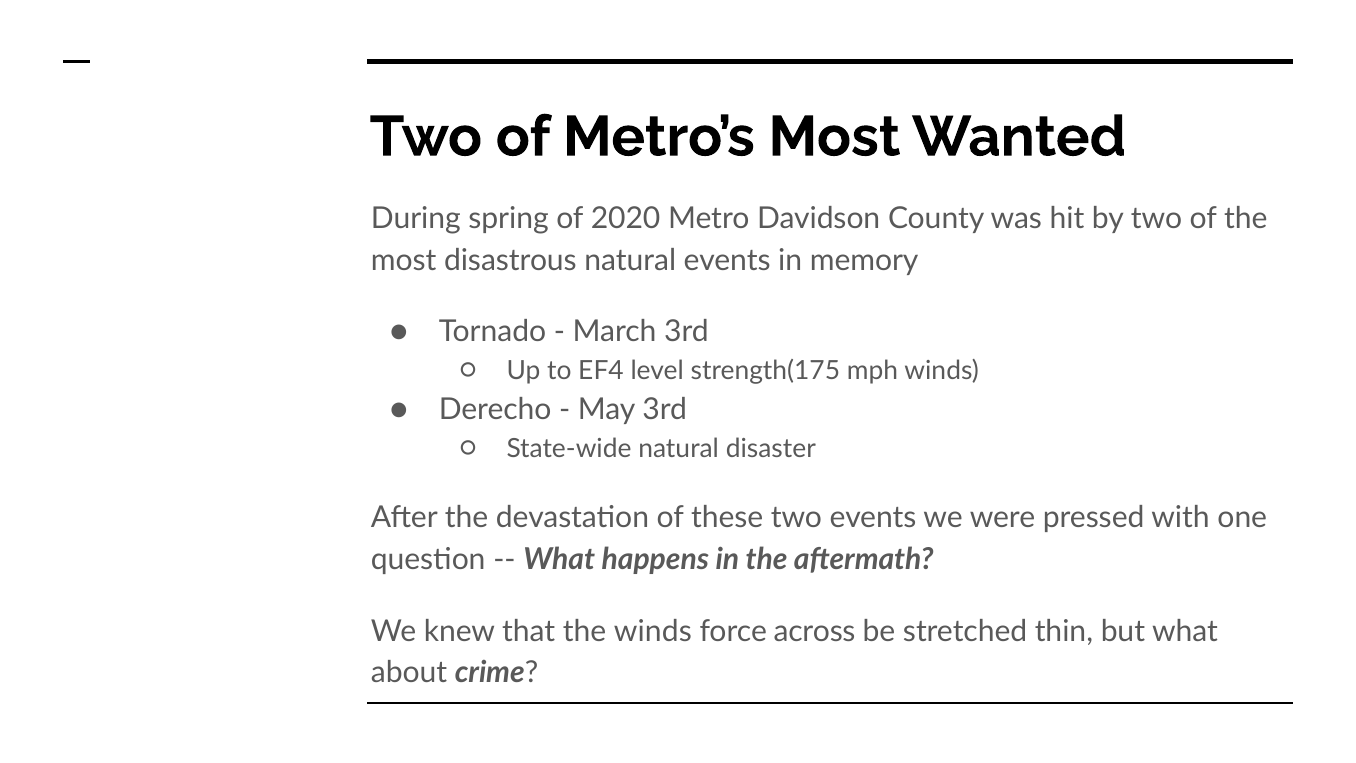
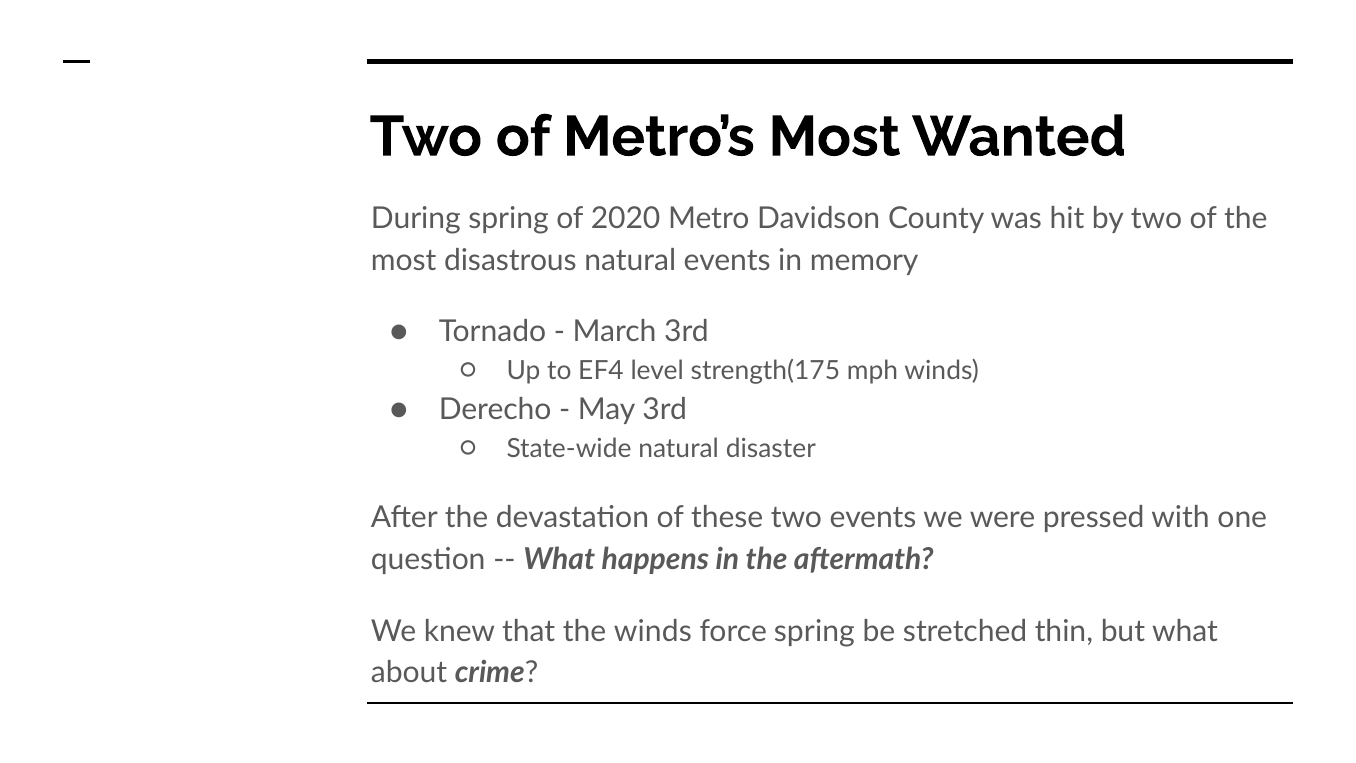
force across: across -> spring (814, 631)
